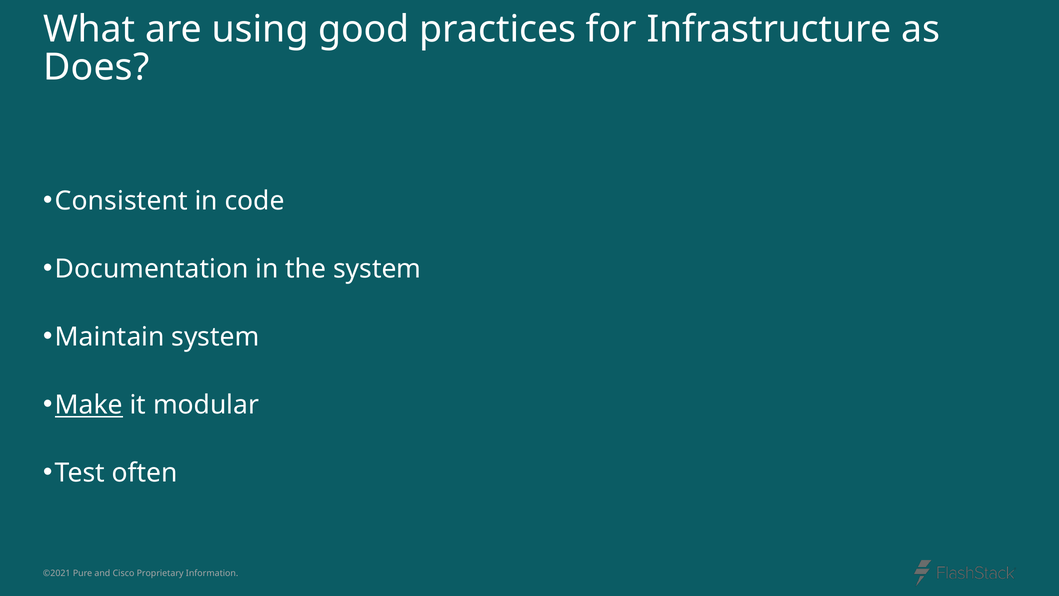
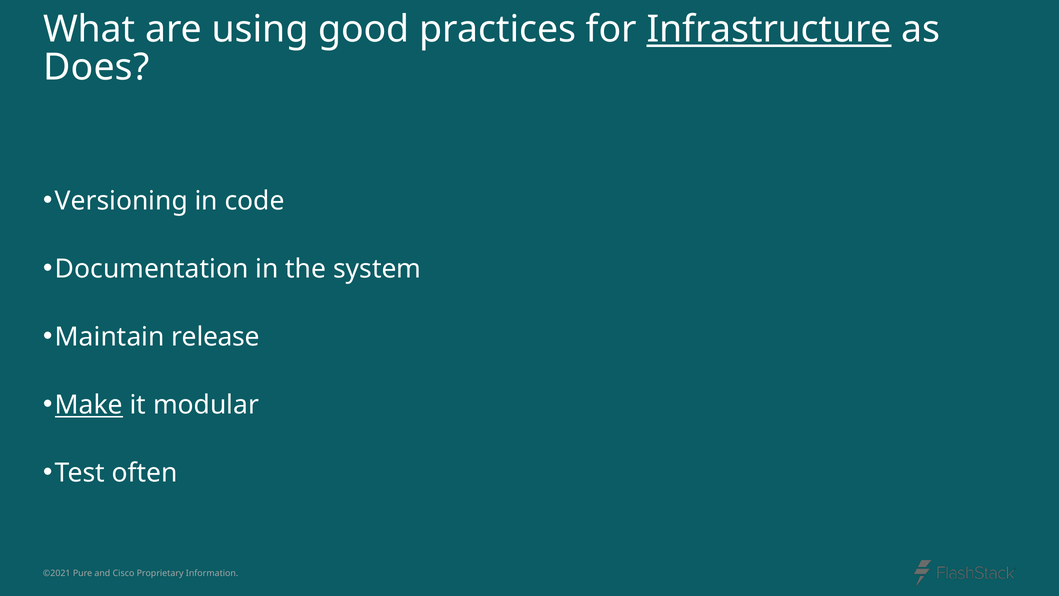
Infrastructure underline: none -> present (769, 29)
Consistent: Consistent -> Versioning (121, 201)
Maintain system: system -> release (215, 337)
